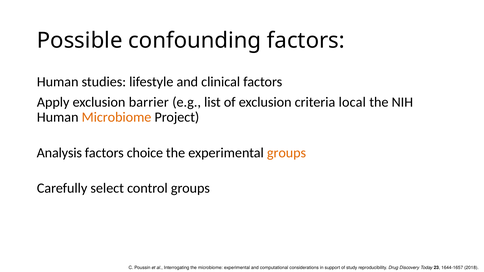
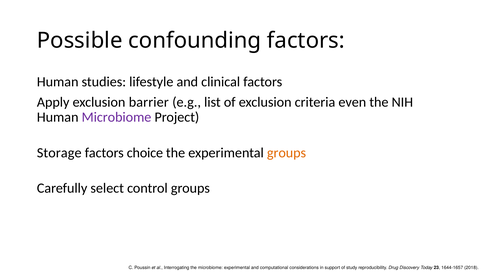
local: local -> even (352, 102)
Microbiome colour: orange -> purple (117, 117)
Analysis: Analysis -> Storage (59, 153)
